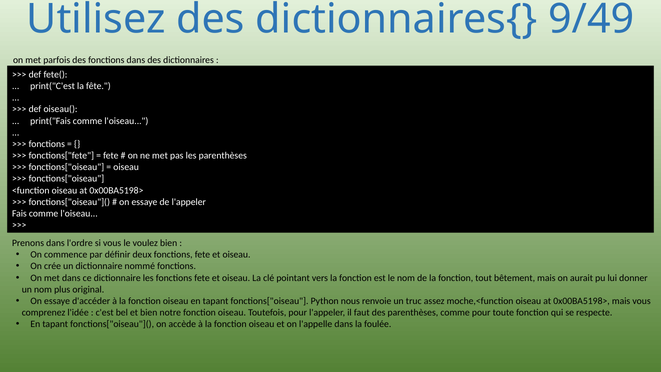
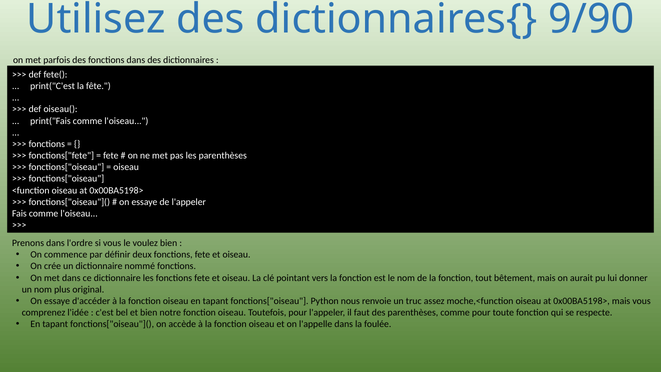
9/49: 9/49 -> 9/90 (591, 19)
